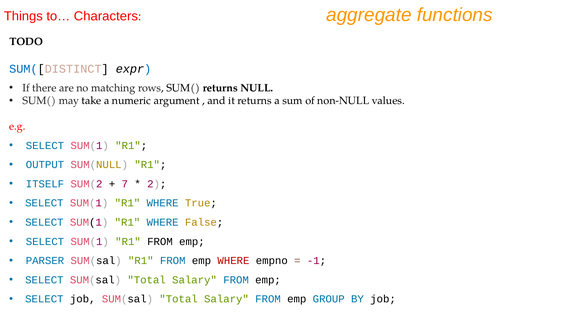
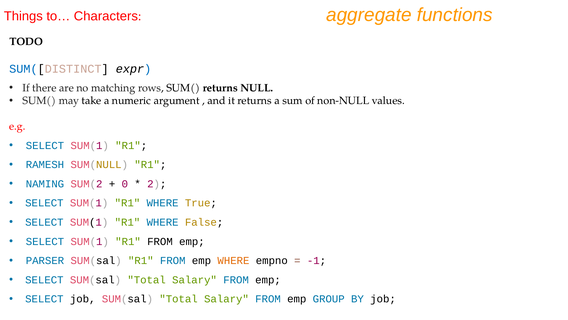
OUTPUT: OUTPUT -> RAMESH (45, 164)
ITSELF: ITSELF -> NAMING (45, 184)
7: 7 -> 0 (125, 184)
WHERE colour: red -> orange (233, 260)
